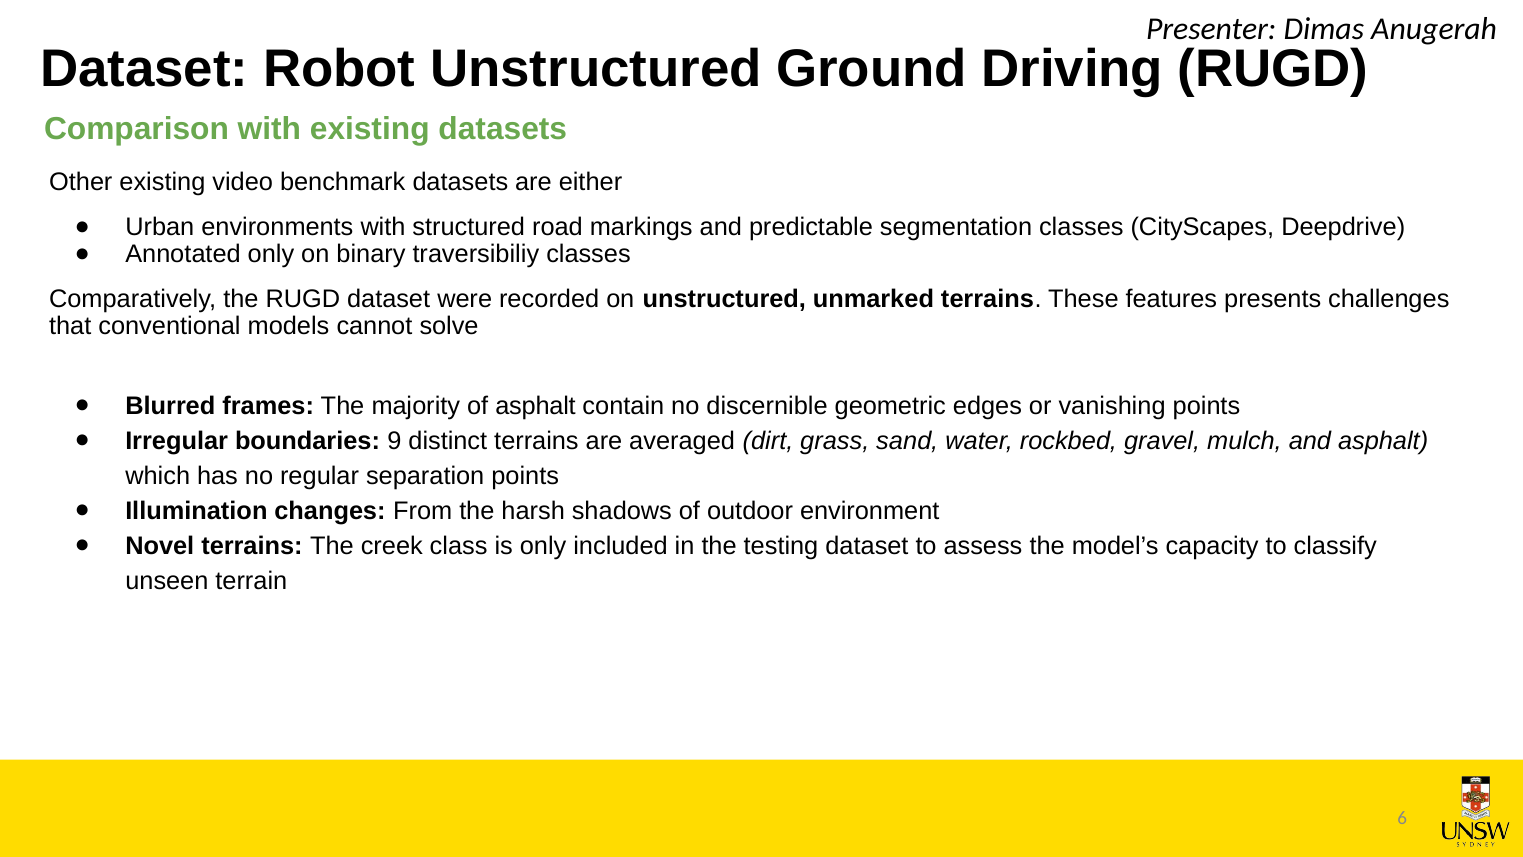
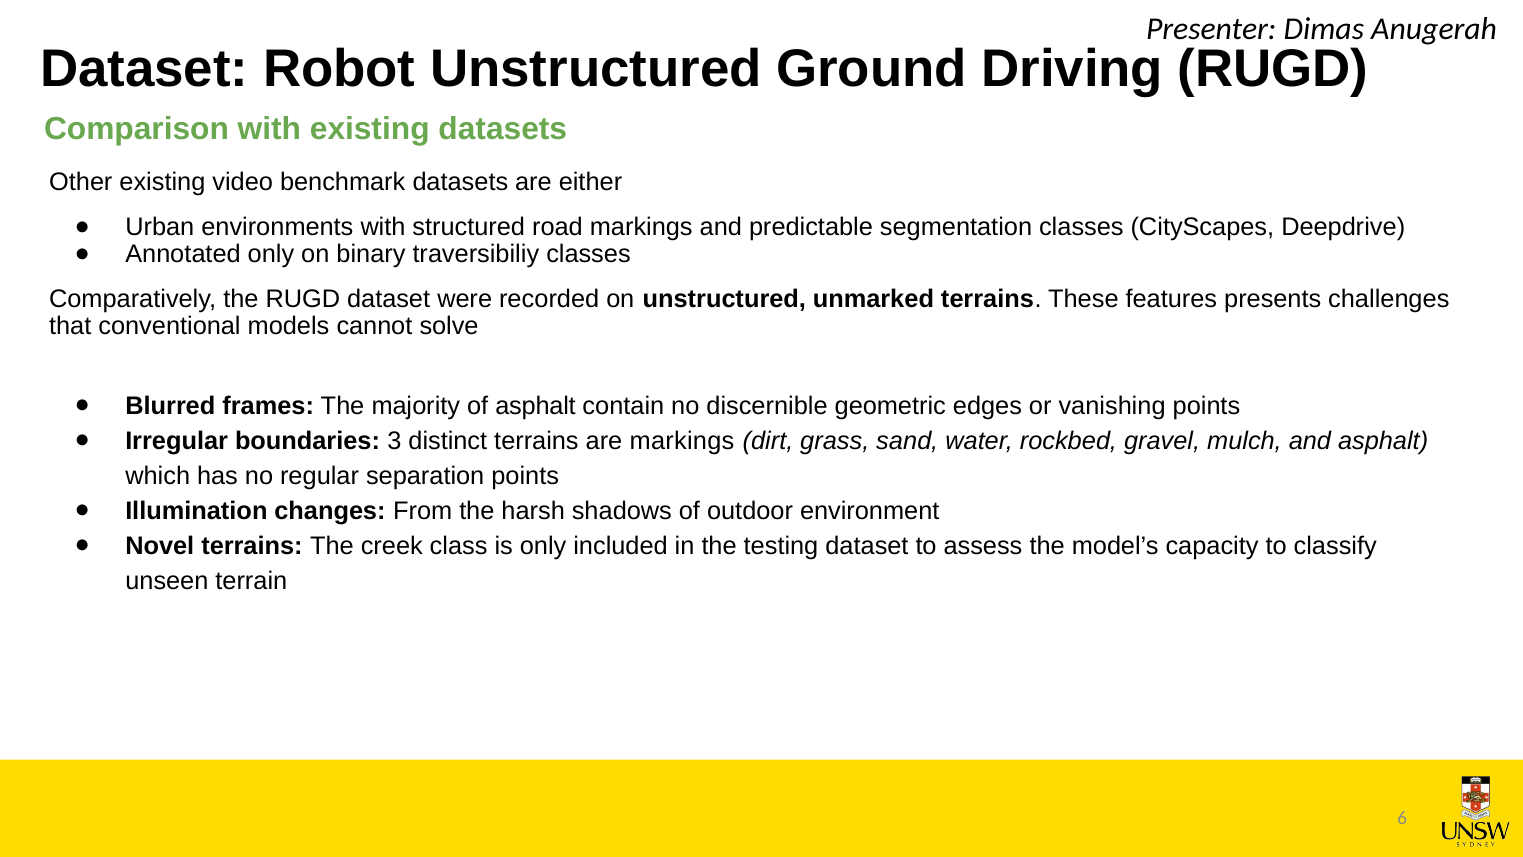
9: 9 -> 3 (394, 441)
are averaged: averaged -> markings (682, 441)
